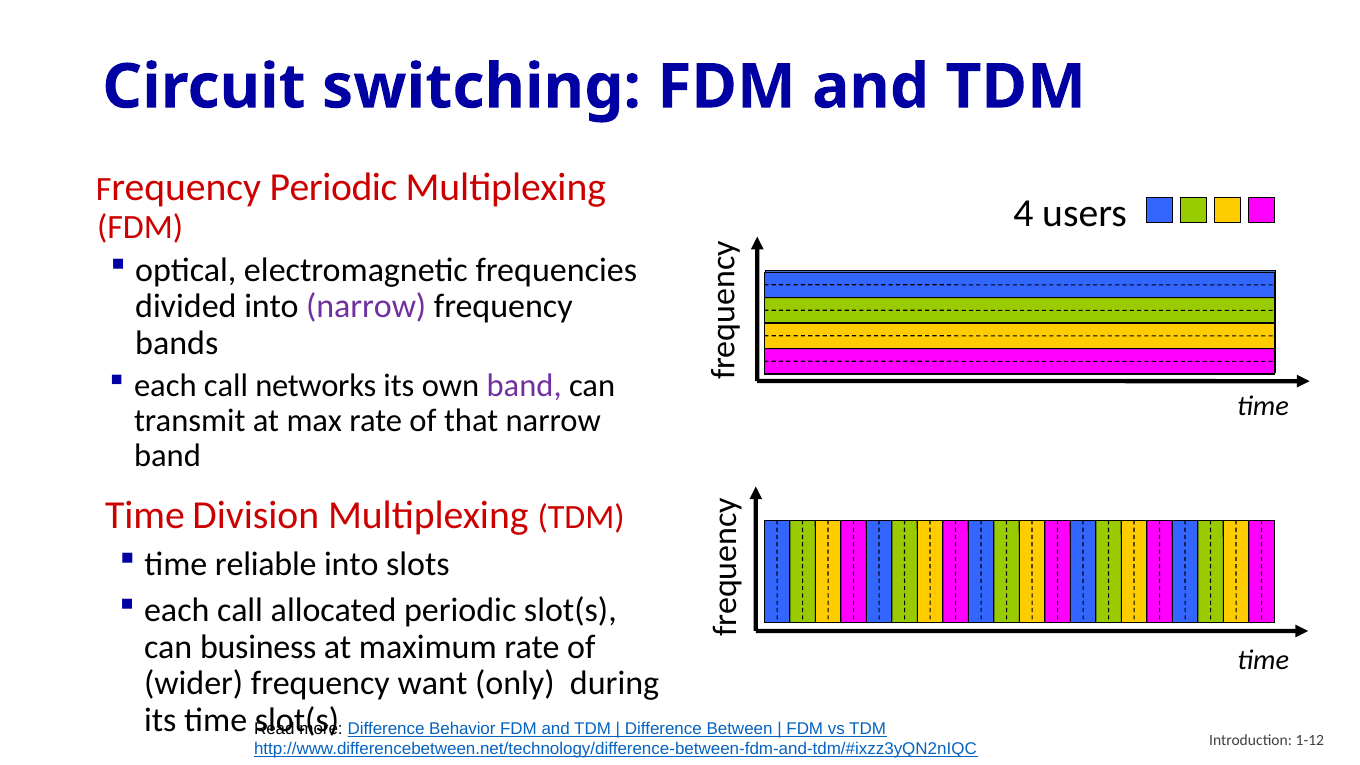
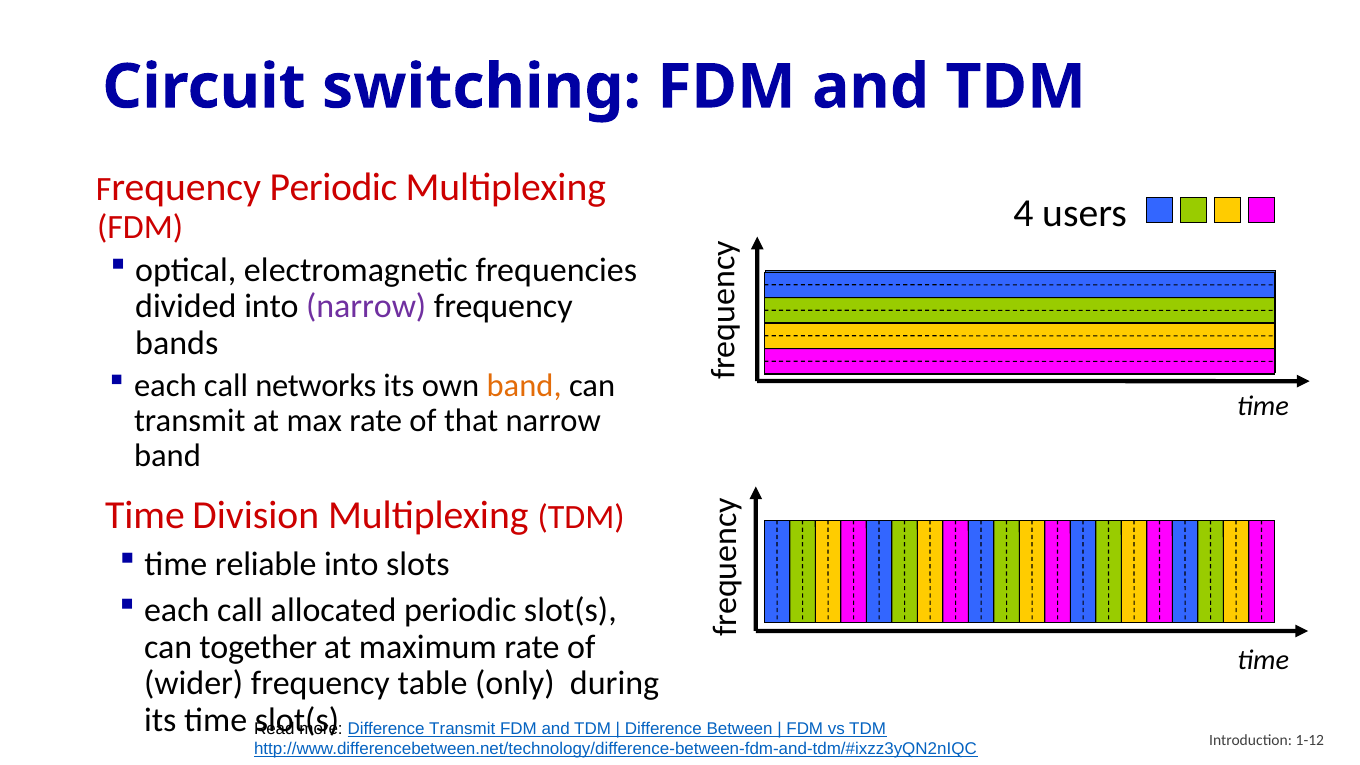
band colour: purple -> orange (524, 385)
business: business -> together (258, 647)
want: want -> table (433, 684)
Difference Behavior: Behavior -> Transmit (462, 729)
